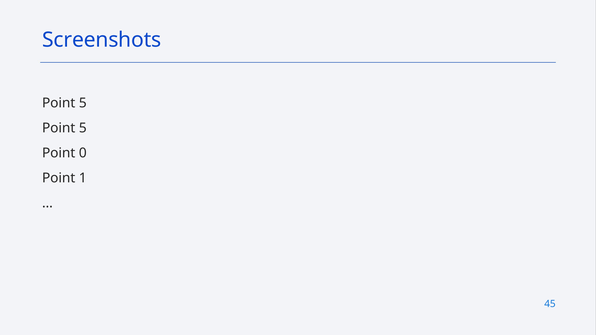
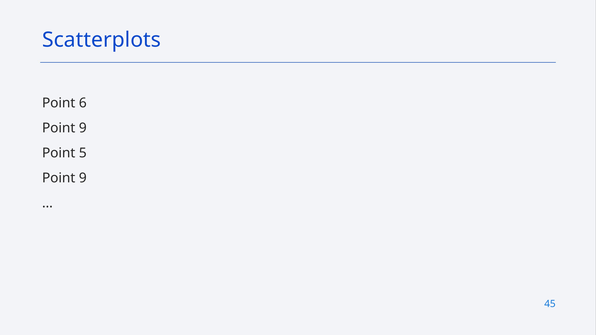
Screenshots: Screenshots -> Scatterplots (102, 40)
5: 5 -> 6 (83, 103)
5: 5 -> 9 (83, 128)
0: 0 -> 5 (83, 153)
1: 1 -> 9 (83, 178)
